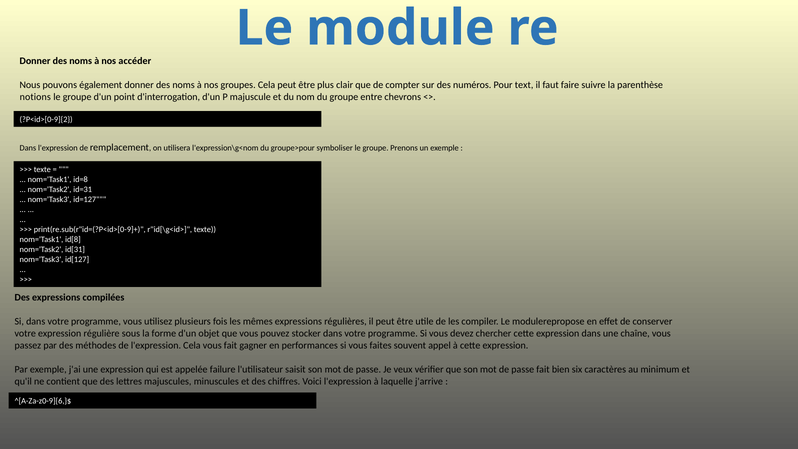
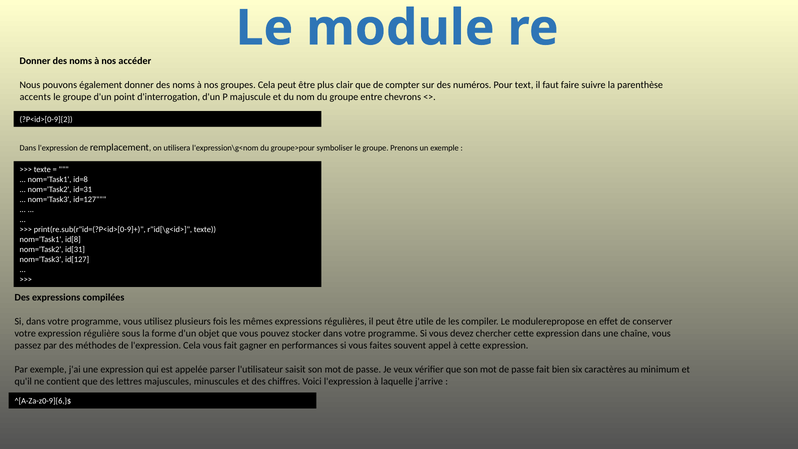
notions: notions -> accents (35, 97)
failure: failure -> parser (223, 369)
